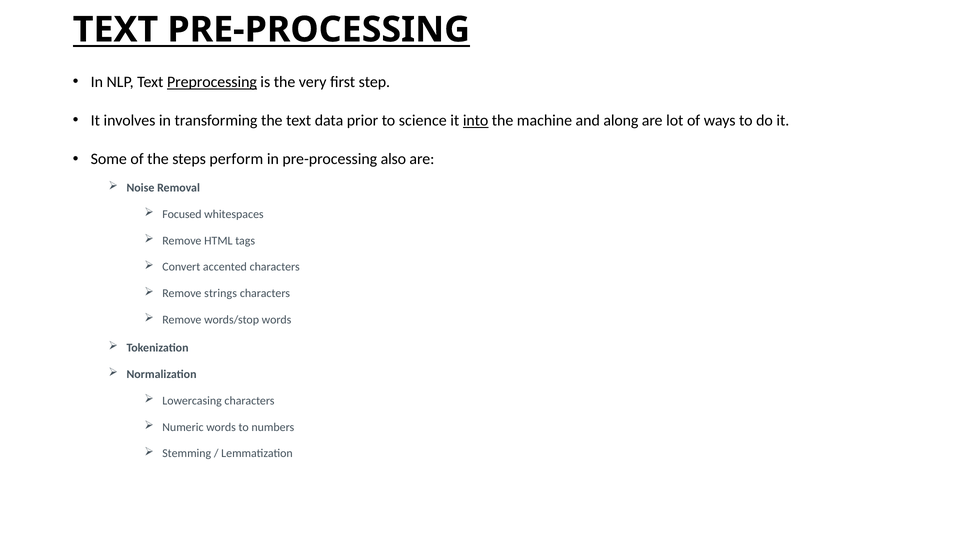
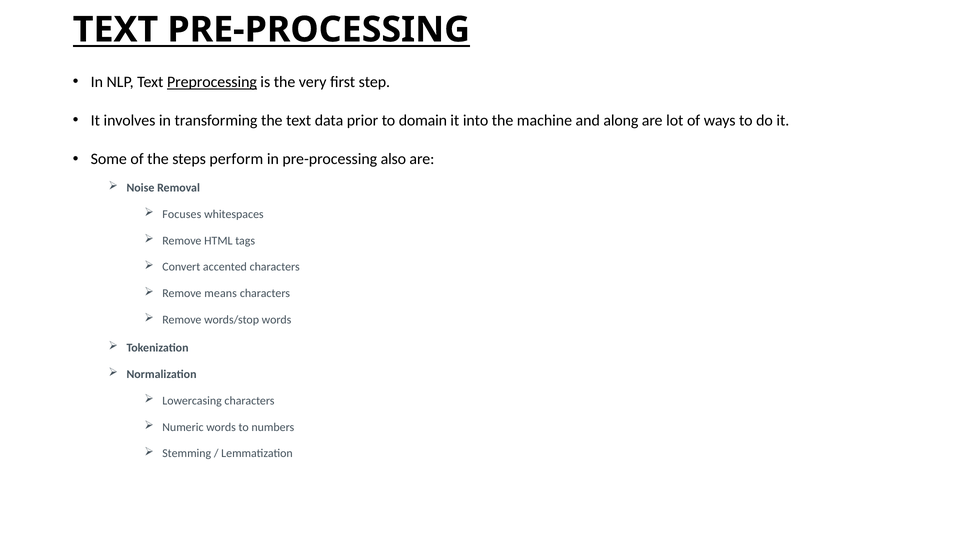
science: science -> domain (423, 121)
into underline: present -> none (476, 121)
Focused: Focused -> Focuses (182, 214)
strings: strings -> means (221, 294)
